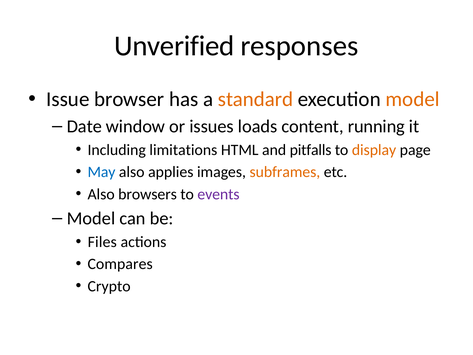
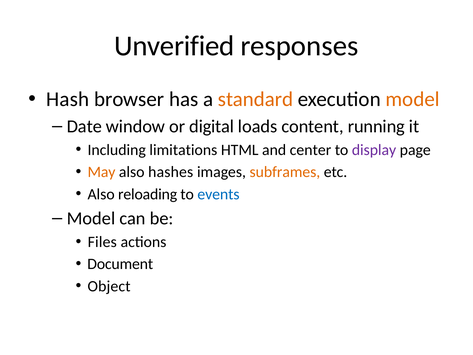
Issue: Issue -> Hash (68, 99)
issues: issues -> digital (212, 126)
pitfalls: pitfalls -> center (310, 150)
display colour: orange -> purple (374, 150)
May colour: blue -> orange (101, 172)
applies: applies -> hashes (171, 172)
browsers: browsers -> reloading (148, 194)
events colour: purple -> blue (218, 194)
Compares: Compares -> Document (120, 264)
Crypto: Crypto -> Object (109, 286)
